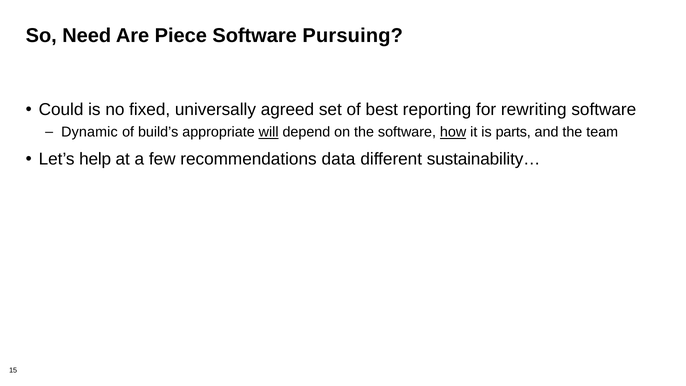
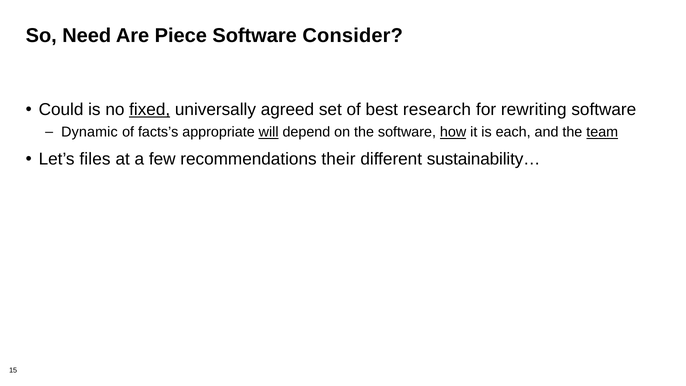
Pursuing: Pursuing -> Consider (353, 35)
fixed underline: none -> present (150, 110)
reporting: reporting -> research (437, 110)
build’s: build’s -> facts’s (158, 132)
parts: parts -> each (513, 132)
team underline: none -> present (602, 132)
help: help -> files (95, 159)
data: data -> their (338, 159)
